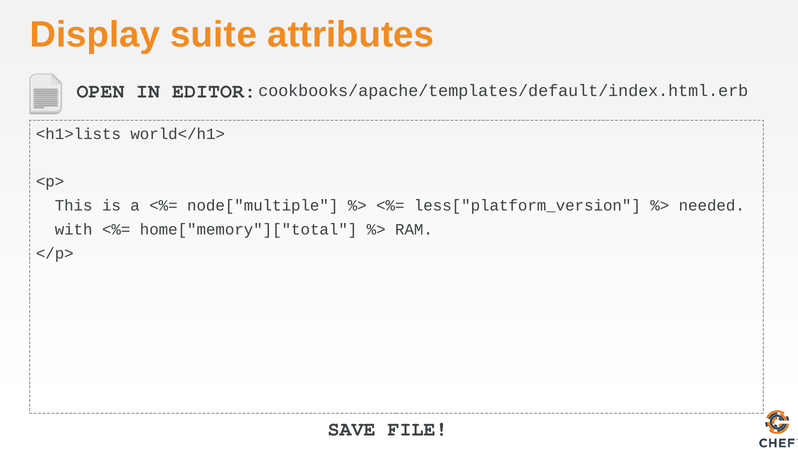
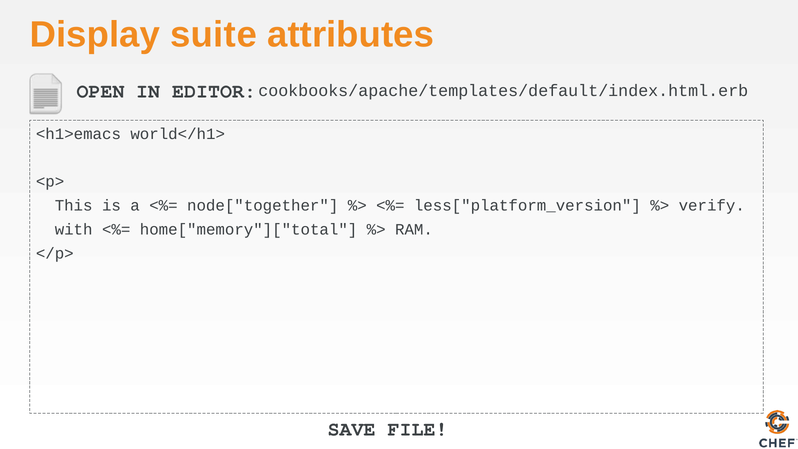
<h1>lists: <h1>lists -> <h1>emacs (78, 134)
node["multiple: node["multiple -> node["together (263, 206)
needed: needed -> verify (712, 206)
